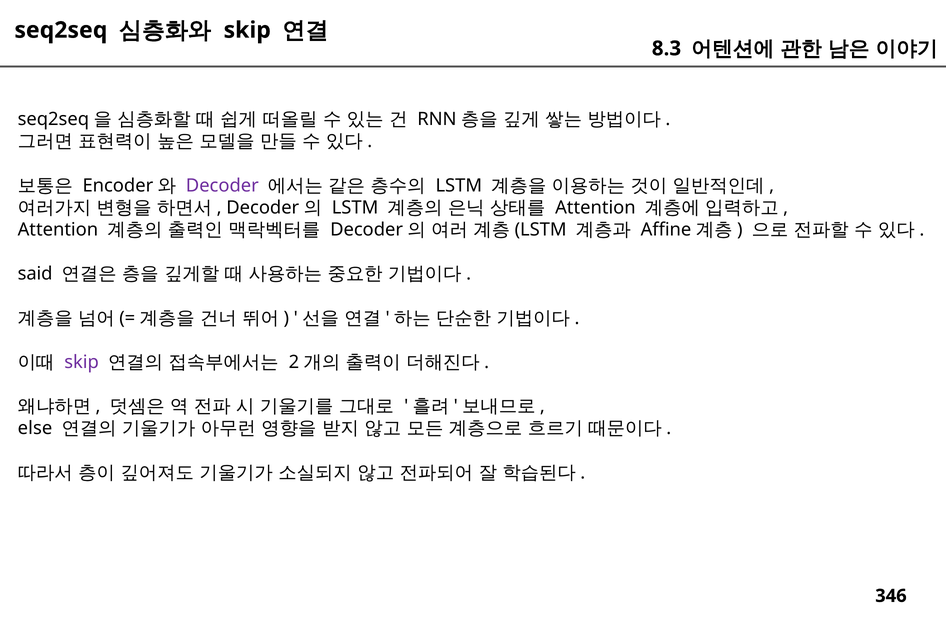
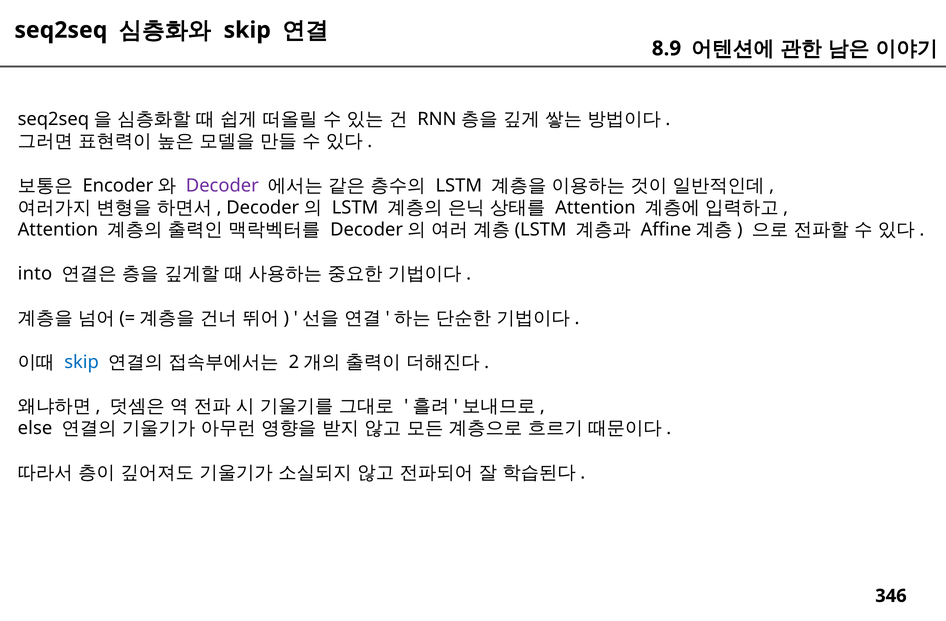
8.3: 8.3 -> 8.9 (666, 48)
said: said -> into (35, 274)
skip colour: purple -> blue (82, 362)
